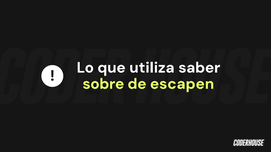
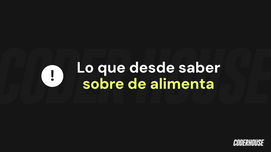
utiliza: utiliza -> desde (152, 68)
escapen: escapen -> alimenta (182, 84)
